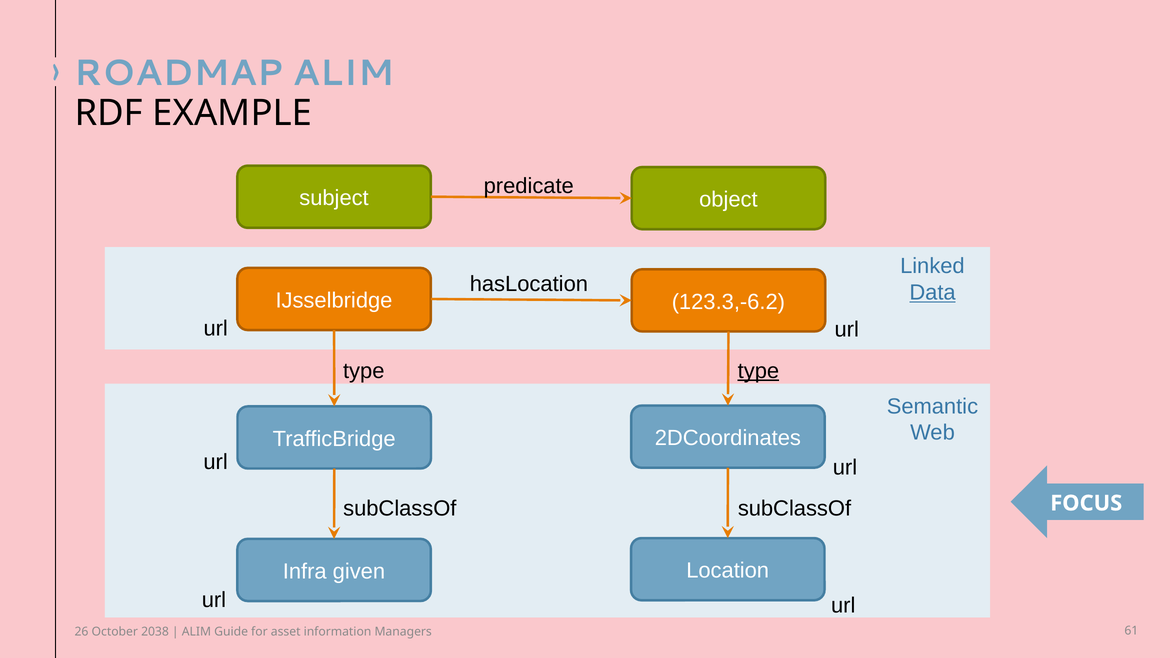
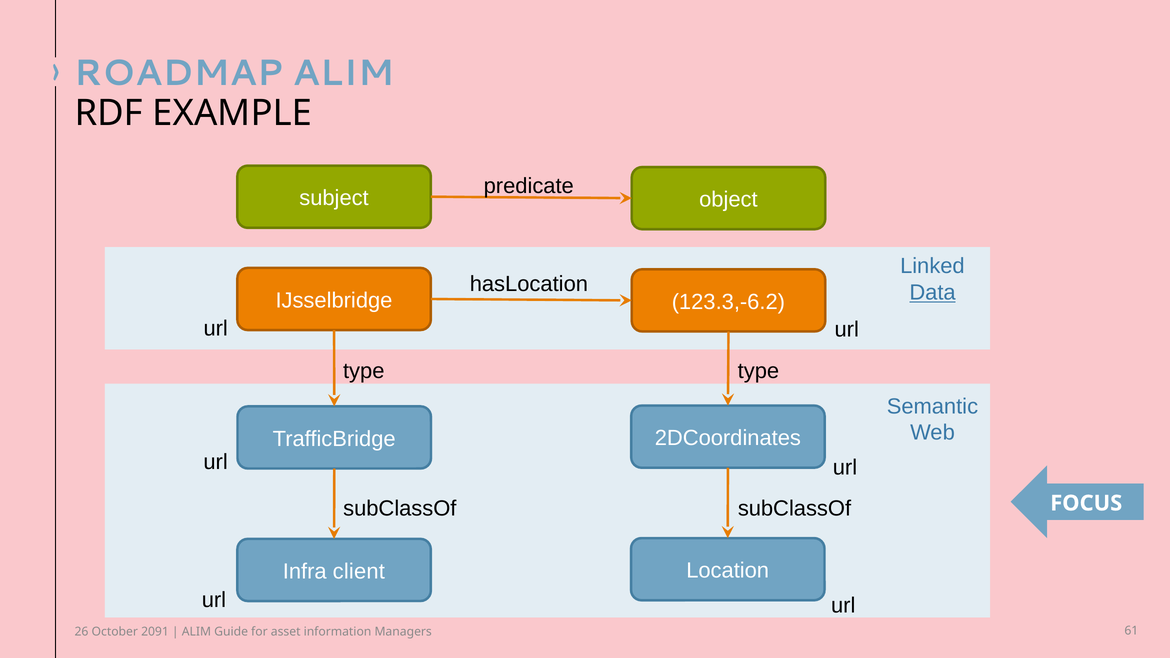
type underline: present -> none (758, 371)
given: given -> client (359, 572)
2038: 2038 -> 2091 (155, 632)
